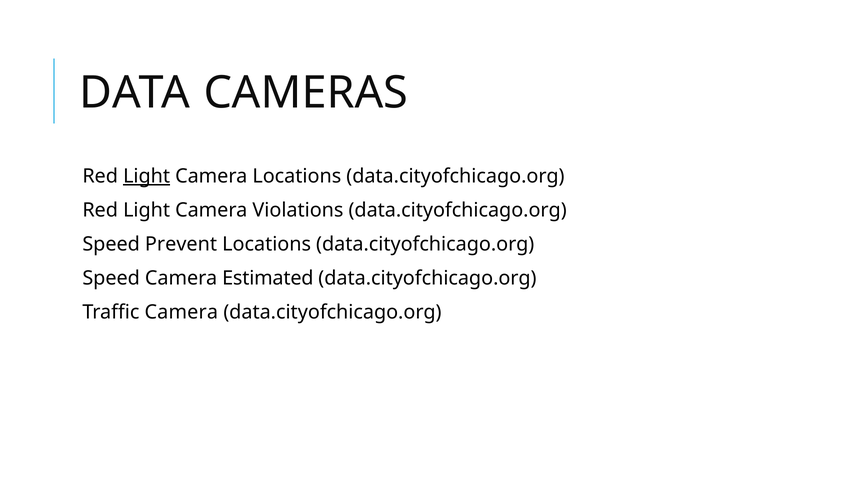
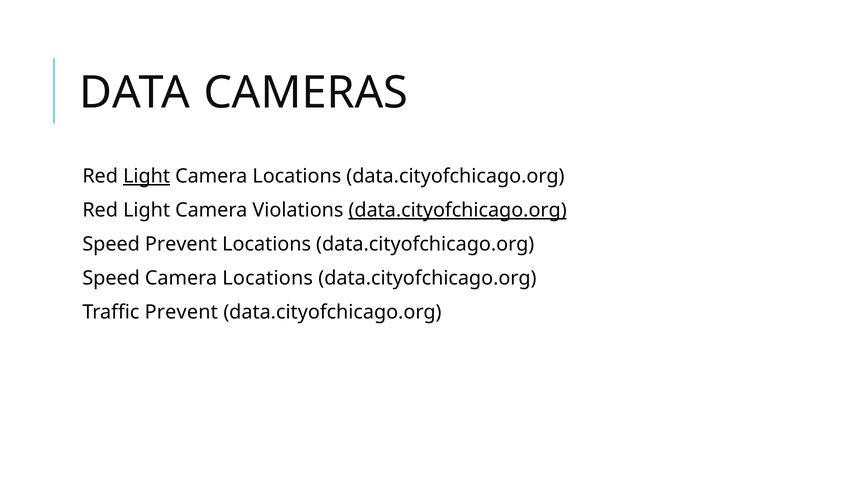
data.cityofchicago.org underline: none -> present (458, 210)
Speed Camera Estimated: Estimated -> Locations (268, 278)
Traffic Camera: Camera -> Prevent (181, 312)
